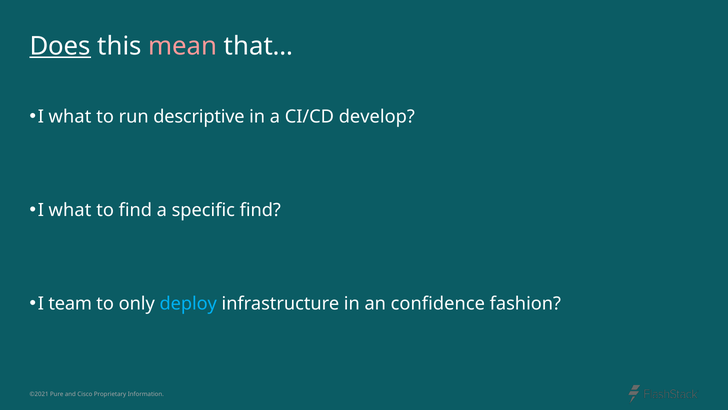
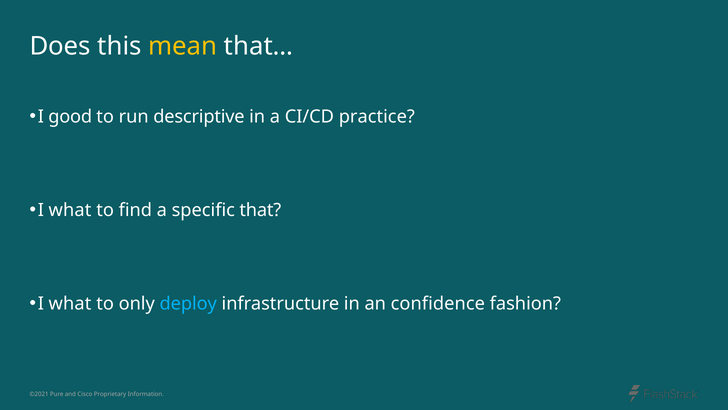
Does underline: present -> none (60, 46)
mean colour: pink -> yellow (183, 46)
what: what -> good (70, 116)
develop: develop -> practice (377, 116)
specific find: find -> that (260, 210)
team: team -> what (70, 303)
